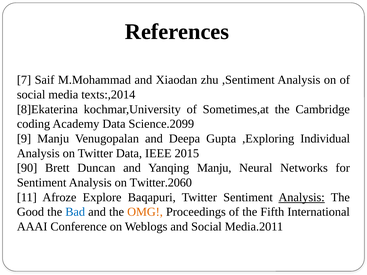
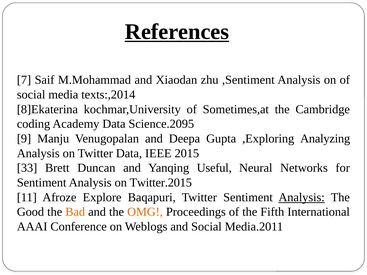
References underline: none -> present (177, 32)
Science.2099: Science.2099 -> Science.2095 (161, 124)
Individual: Individual -> Analyzing (325, 139)
90: 90 -> 33 (27, 168)
Yanqing Manju: Manju -> Useful (214, 168)
Twitter.2060: Twitter.2060 -> Twitter.2015 (161, 183)
Bad colour: blue -> orange (75, 212)
